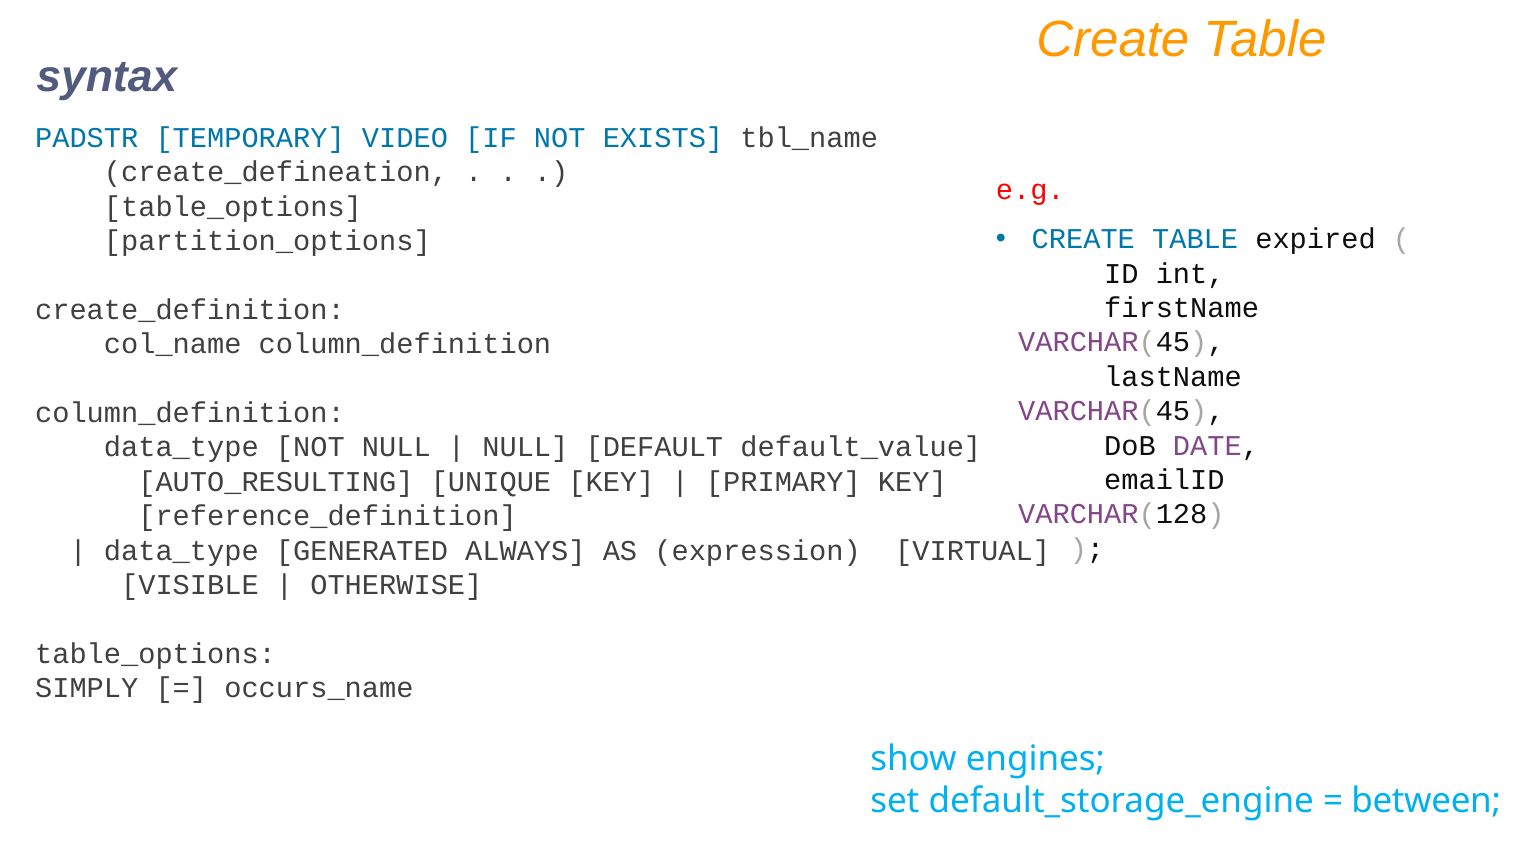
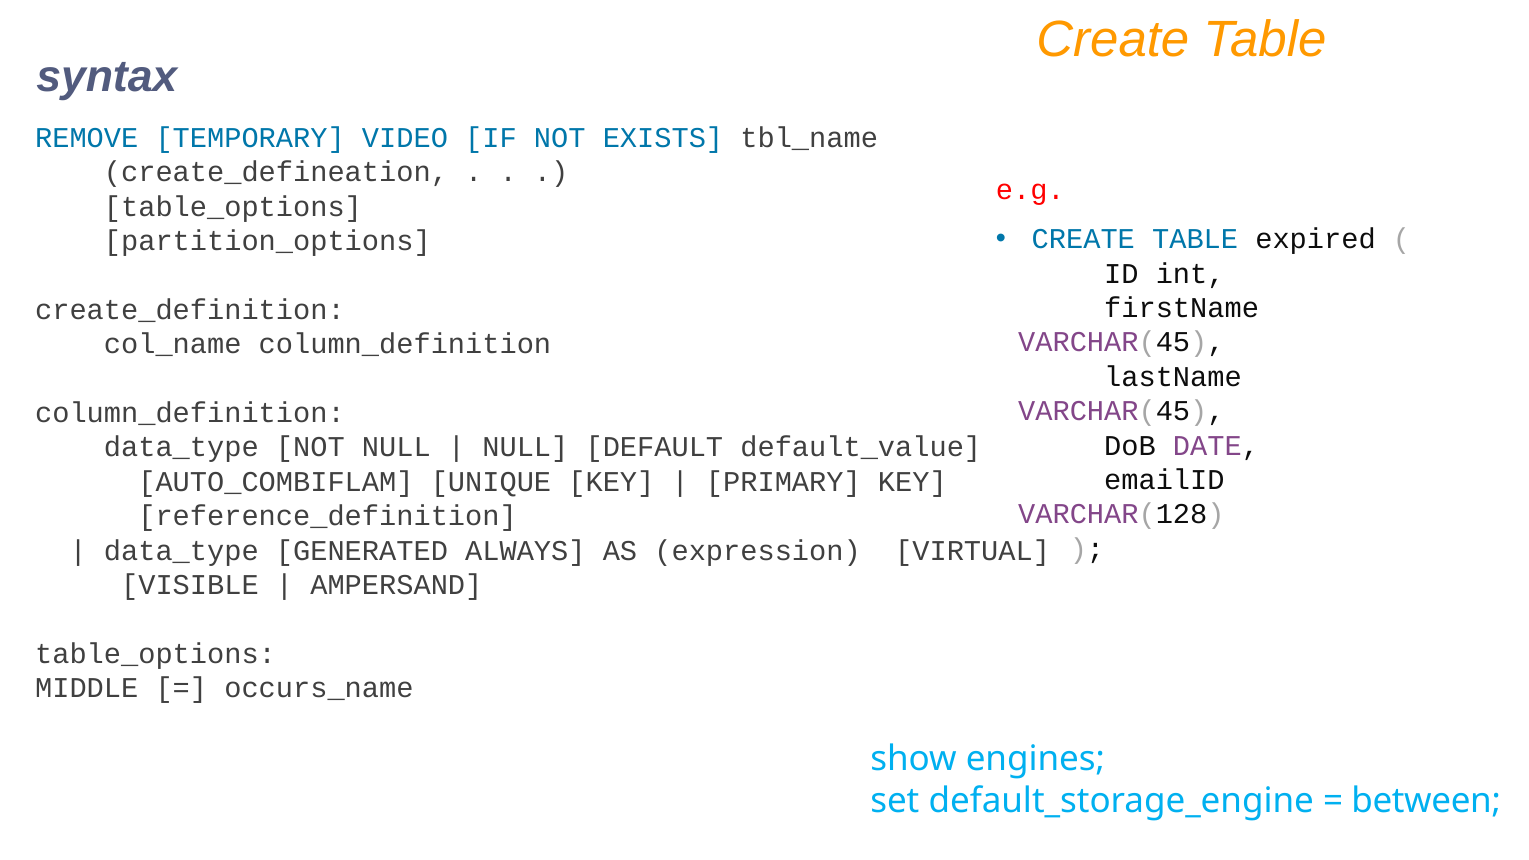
PADSTR: PADSTR -> REMOVE (87, 138)
AUTO_RESULTING: AUTO_RESULTING -> AUTO_COMBIFLAM (276, 482)
OTHERWISE: OTHERWISE -> AMPERSAND (396, 585)
SIMPLY: SIMPLY -> MIDDLE (87, 688)
